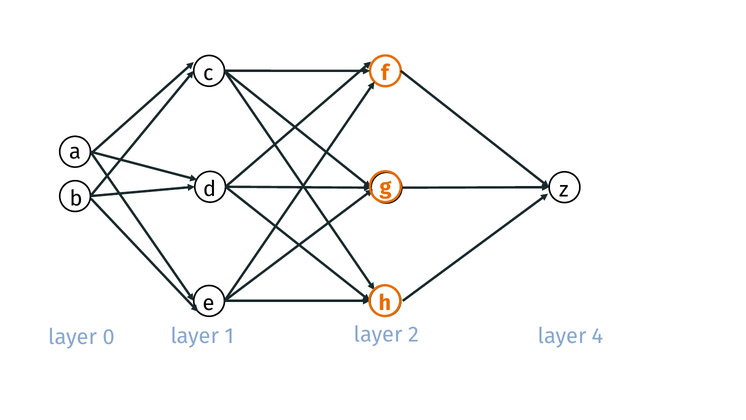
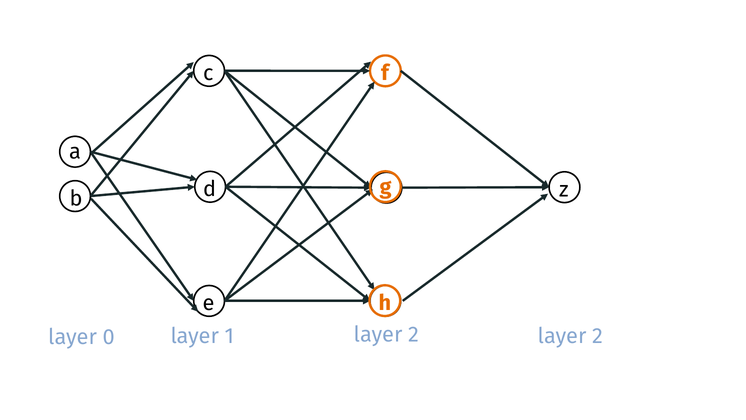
4: 4 -> 2 (598, 336)
